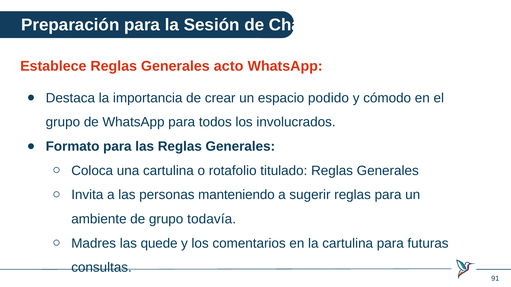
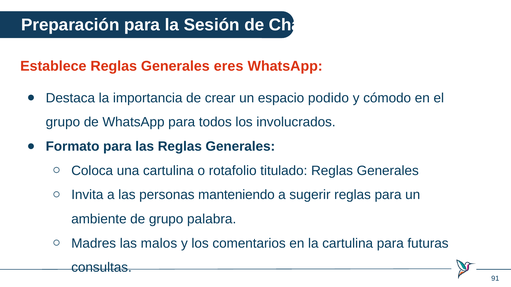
acto: acto -> eres (229, 66)
todavía: todavía -> palabra (212, 219)
quede: quede -> malos (159, 244)
